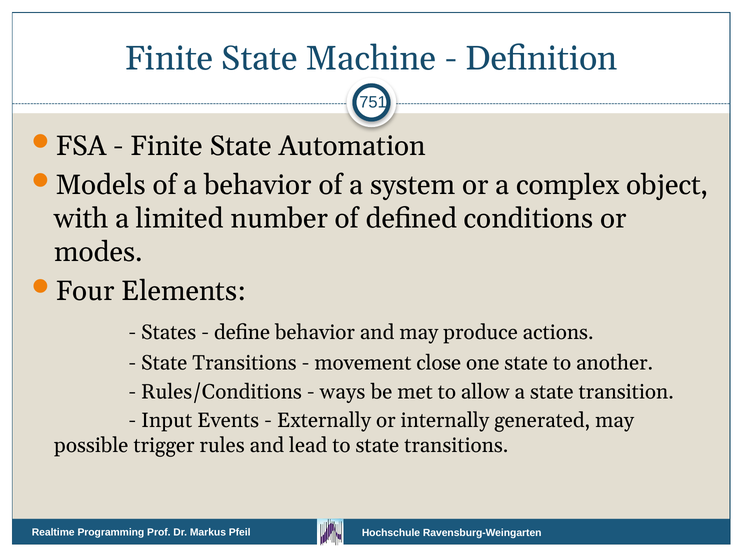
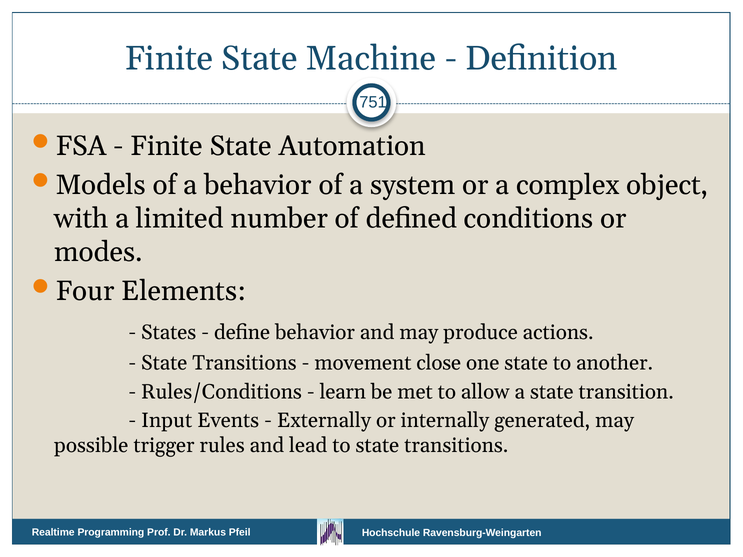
ways: ways -> learn (343, 392)
